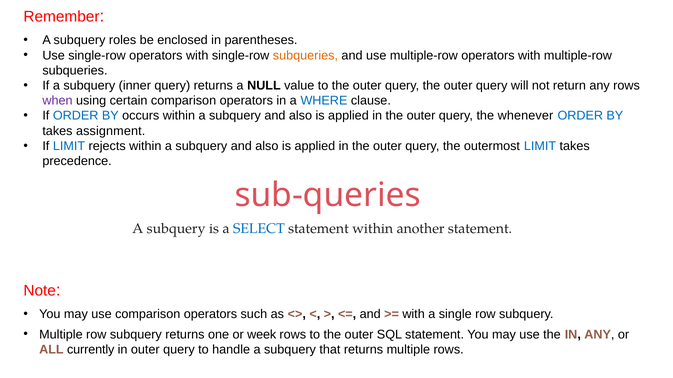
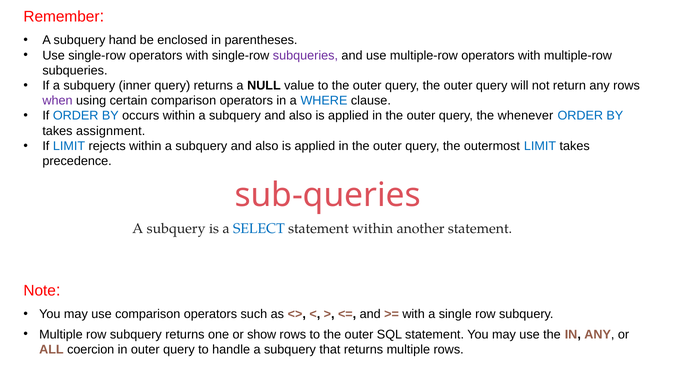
roles: roles -> hand (123, 40)
subqueries colour: orange -> purple (305, 55)
week: week -> show (262, 335)
currently: currently -> coercion (91, 350)
